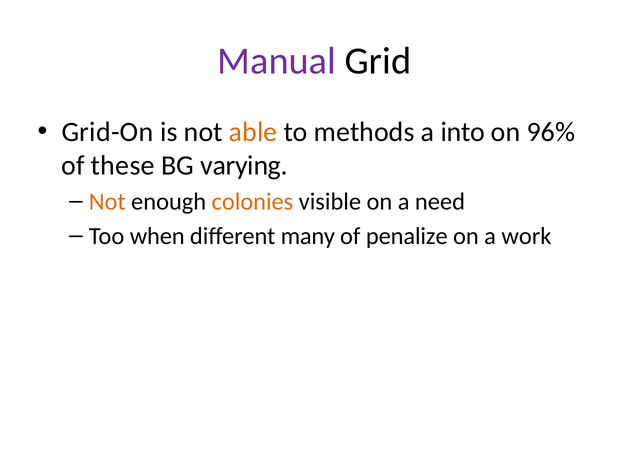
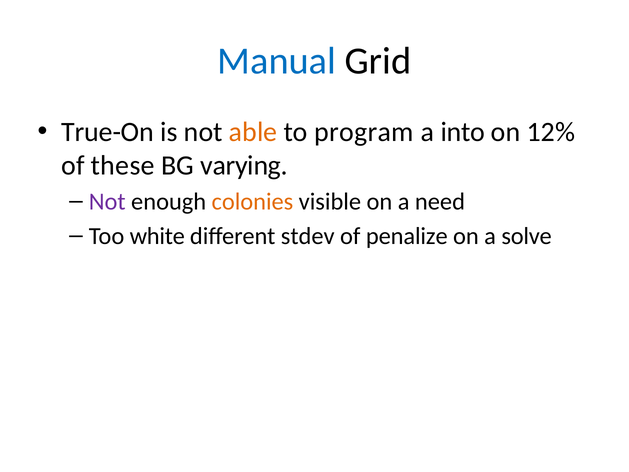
Manual colour: purple -> blue (277, 61)
Grid-On: Grid-On -> True-On (108, 132)
methods: methods -> program (364, 132)
96%: 96% -> 12% (551, 132)
Not colour: orange -> purple (107, 202)
when: when -> white (157, 236)
many: many -> stdev (308, 236)
work: work -> solve (527, 236)
